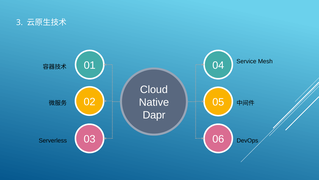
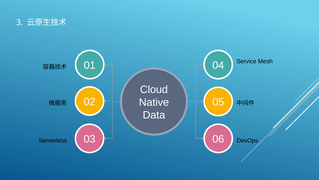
Dapr: Dapr -> Data (154, 115)
